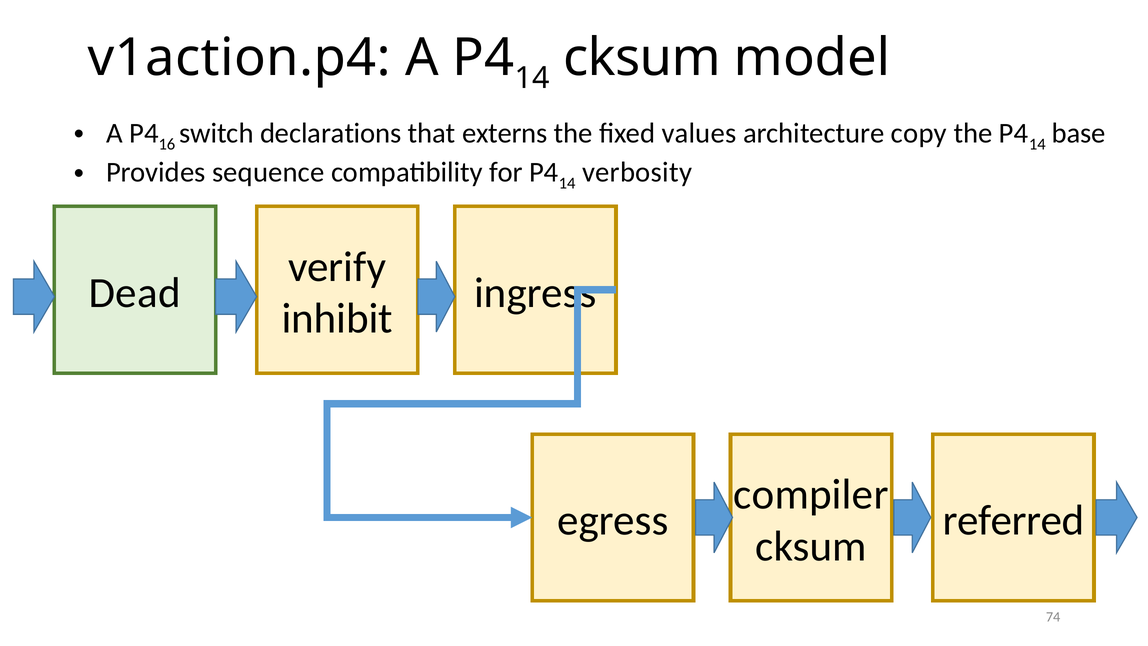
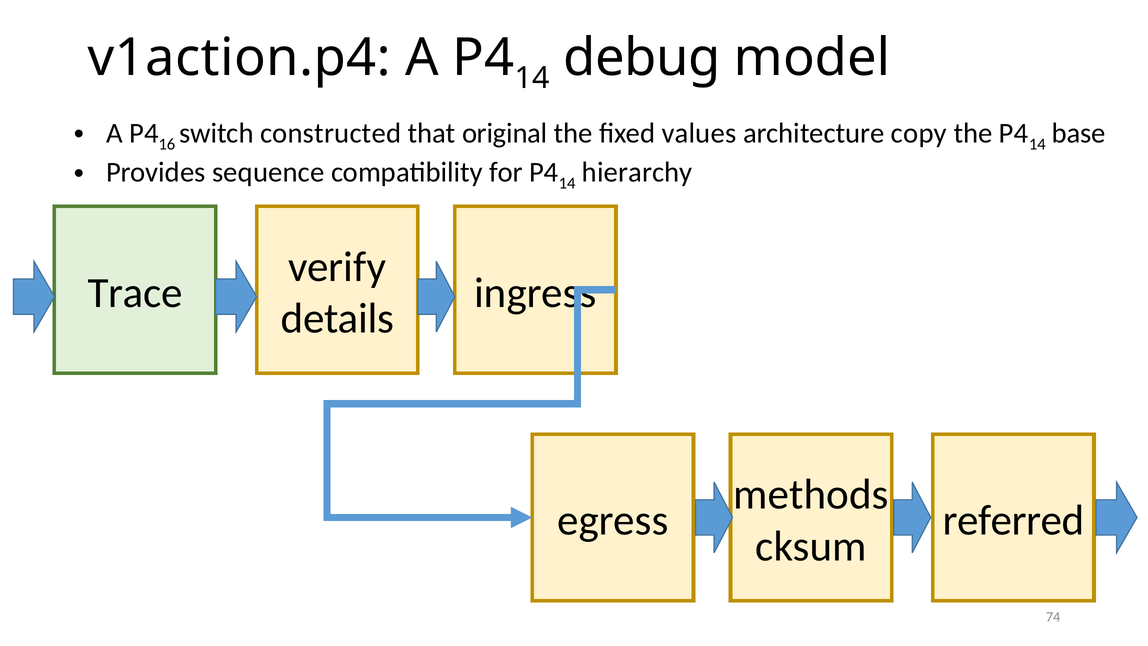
cksum: cksum -> debug (642, 58)
declarations: declarations -> constructed (331, 133)
externs: externs -> original (505, 133)
verbosity: verbosity -> hierarchy (637, 172)
Dead: Dead -> Trace (135, 293)
inhibit: inhibit -> details (337, 319)
compiler: compiler -> methods (811, 494)
